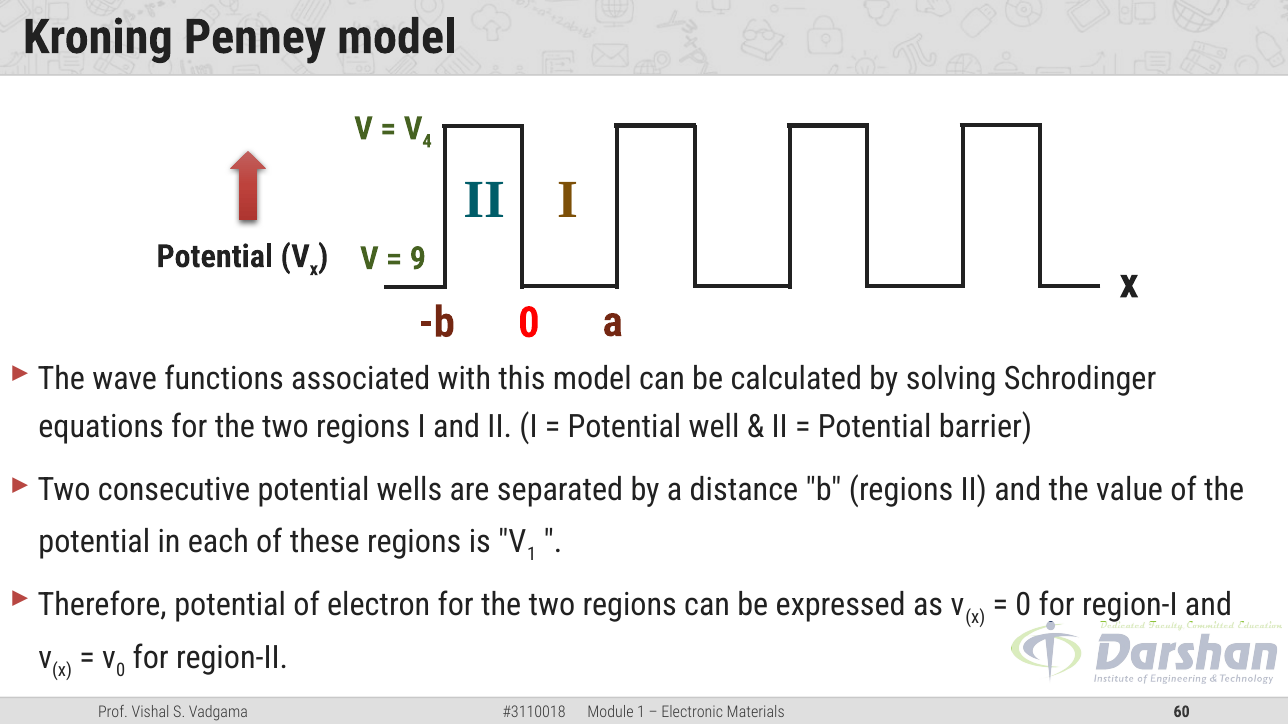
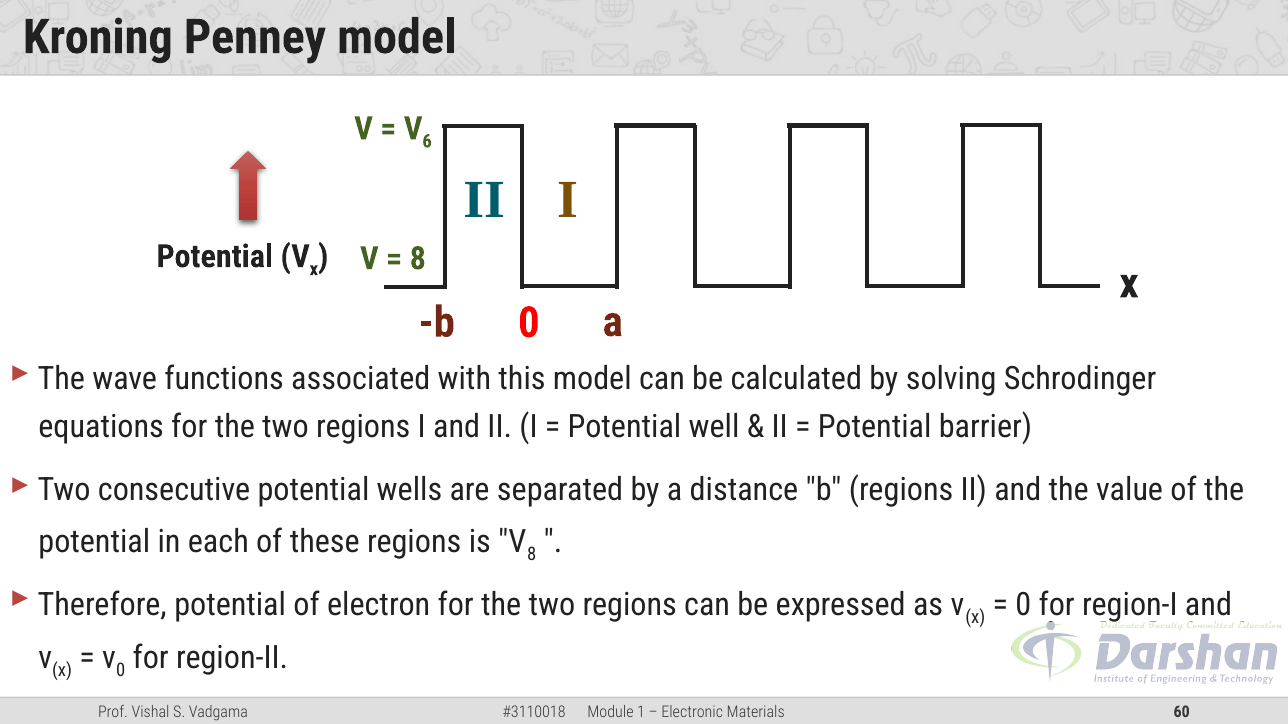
4: 4 -> 6 (427, 141)
9: 9 -> 8 (418, 259)
V 1: 1 -> 8 (532, 555)
